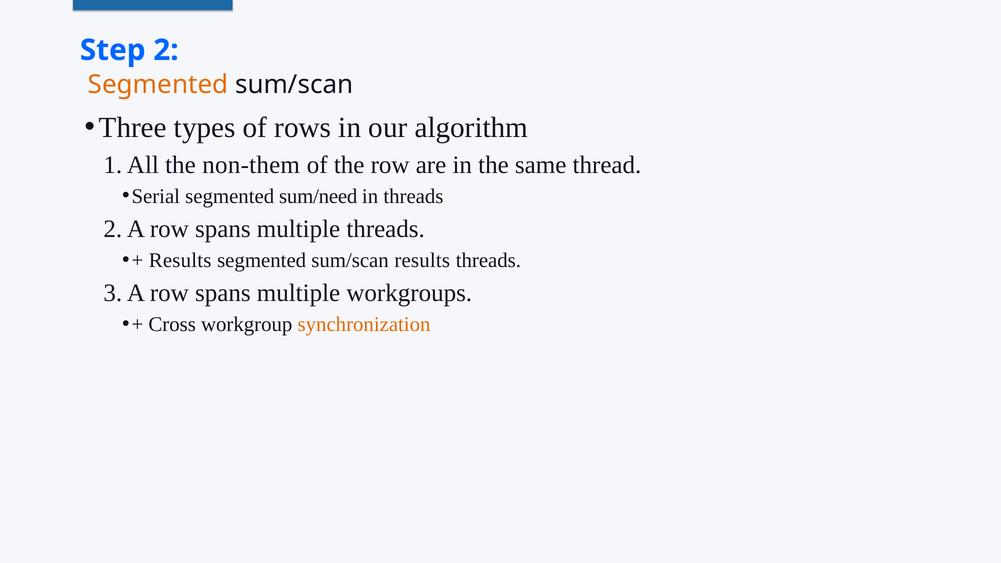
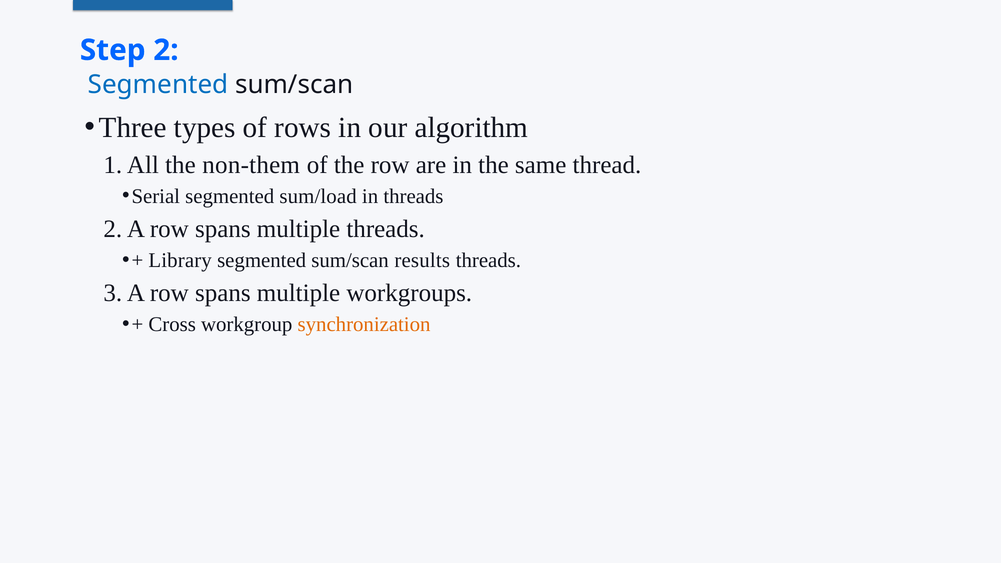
Segmented colour: orange -> blue (158, 85)
sum/need: sum/need -> sum/load (318, 196)
Results: Results -> Library (180, 260)
